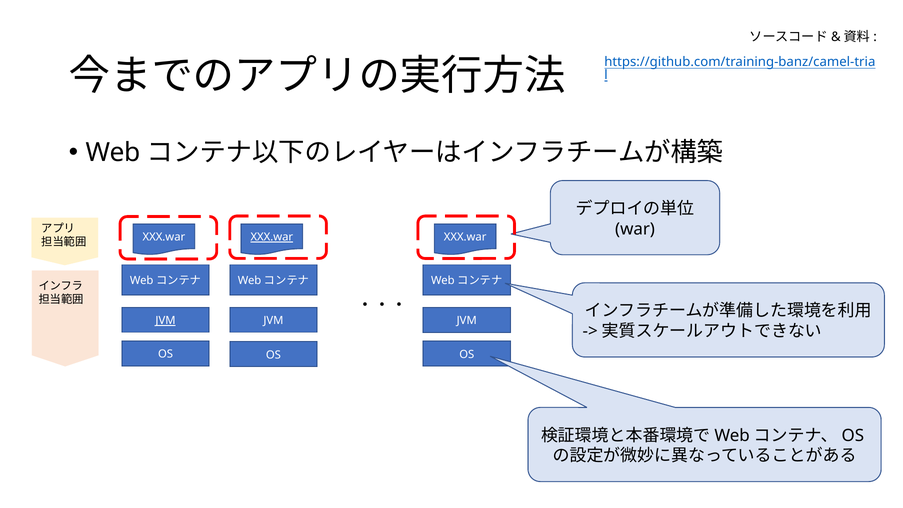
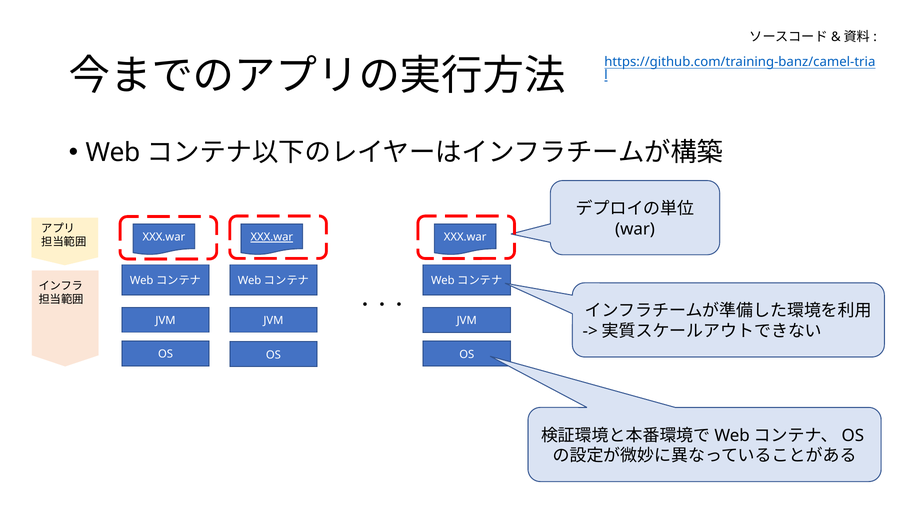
JVM underline: present -> none (166, 321)
